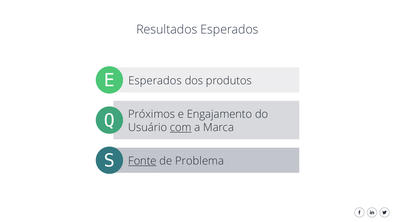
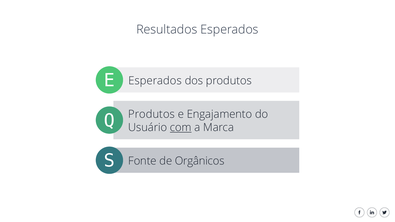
Próximos: Próximos -> Produtos (152, 114)
Fonte underline: present -> none (142, 161)
Problema: Problema -> Orgânicos (200, 161)
